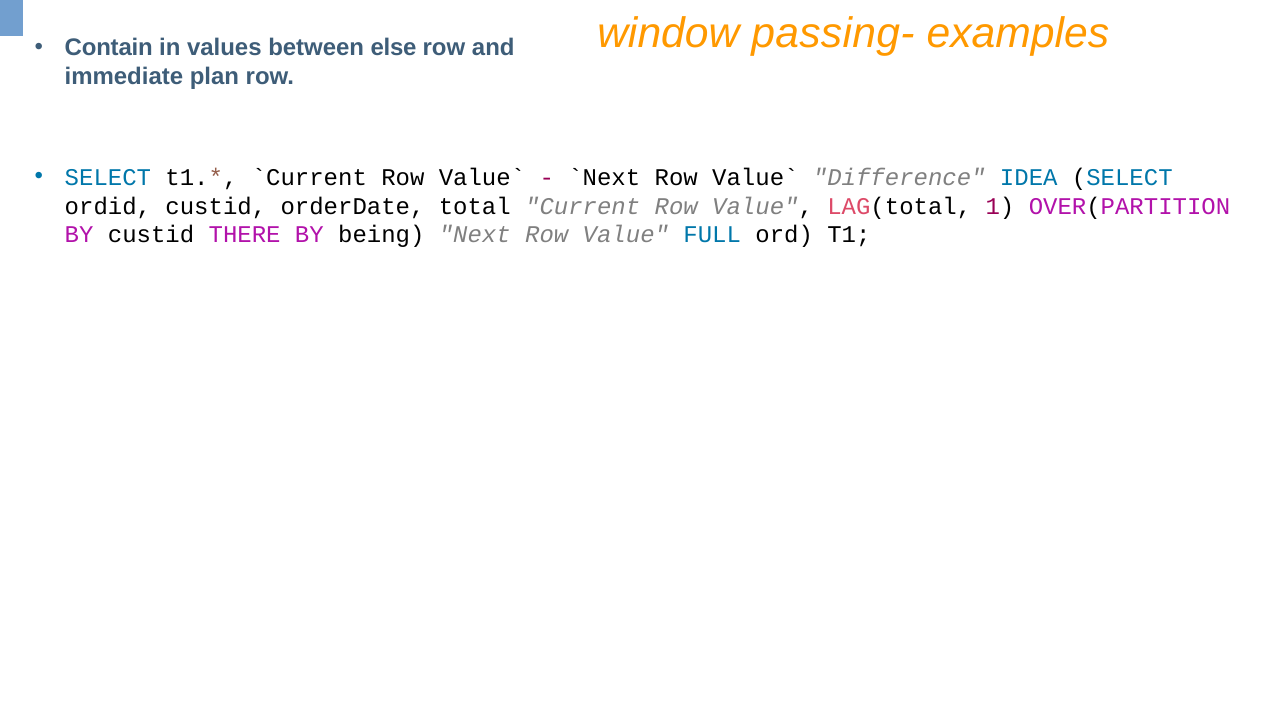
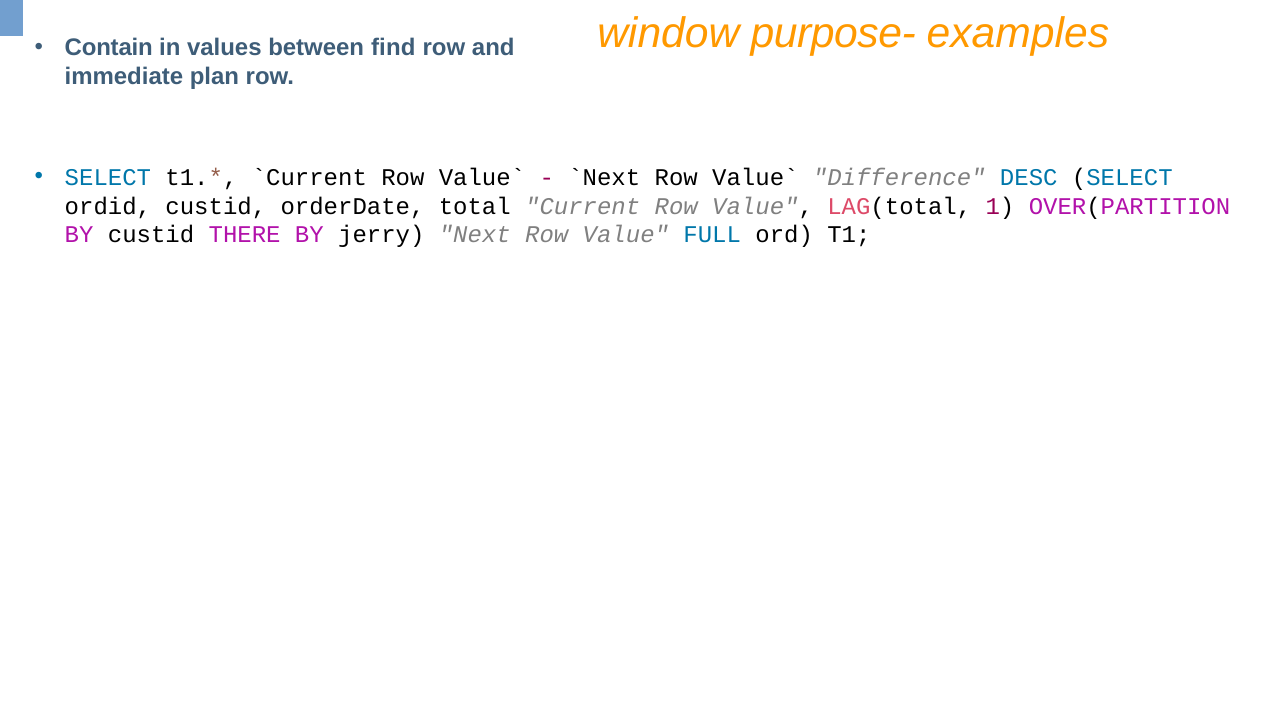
passing-: passing- -> purpose- (833, 33)
else: else -> find (393, 48)
IDEA: IDEA -> DESC (1029, 177)
being: being -> jerry (381, 235)
